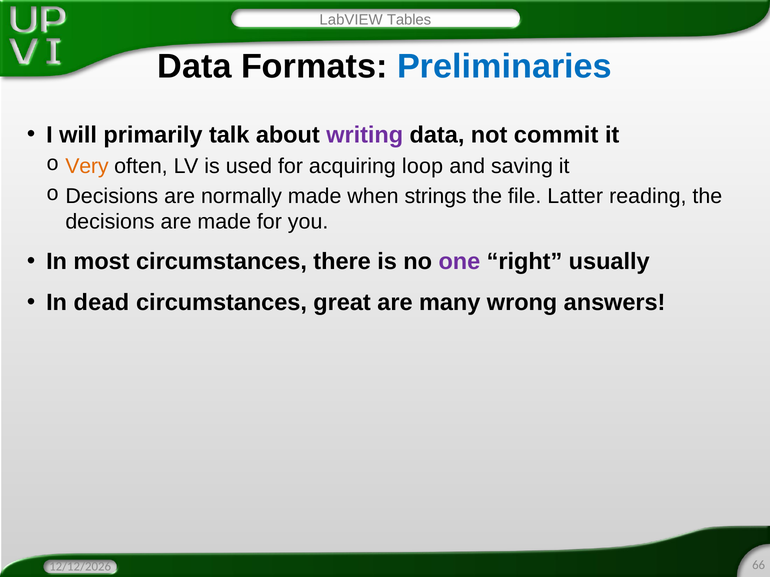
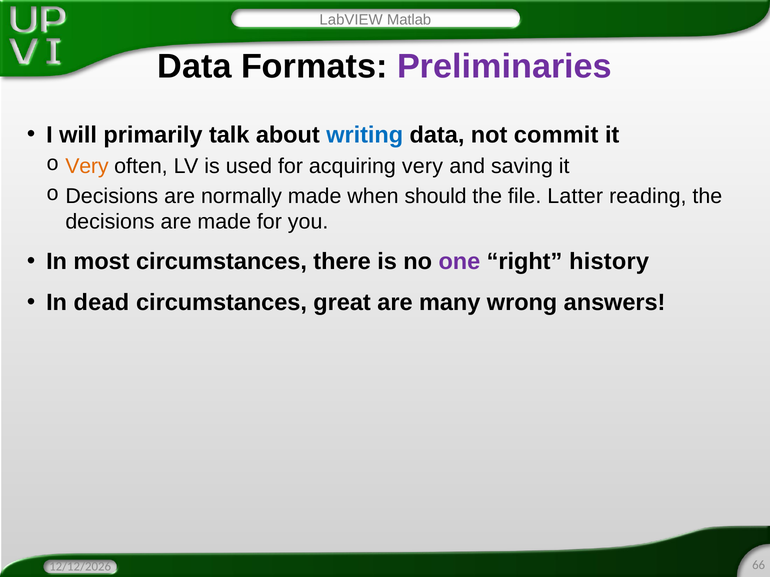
Tables: Tables -> Matlab (409, 20)
Preliminaries colour: blue -> purple (505, 67)
writing colour: purple -> blue (365, 135)
acquiring loop: loop -> very (422, 166)
strings: strings -> should (436, 196)
usually: usually -> history (609, 262)
